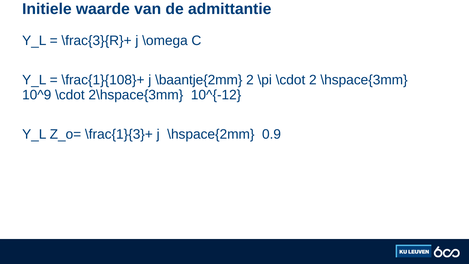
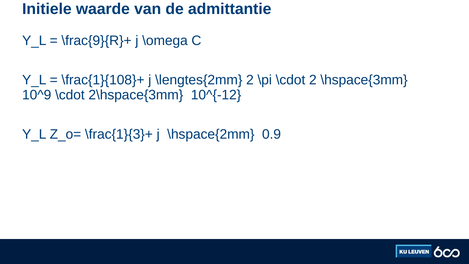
\frac{3}{R}+: \frac{3}{R}+ -> \frac{9}{R}+ (97, 41)
\baantje{2mm: \baantje{2mm -> \lengtes{2mm (199, 80)
